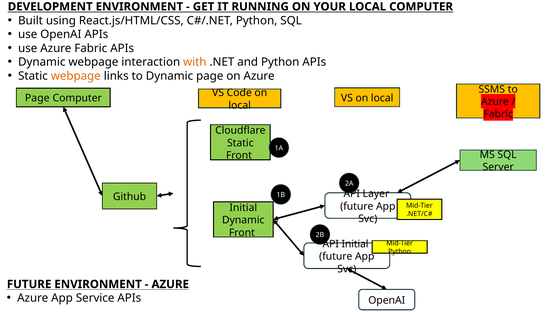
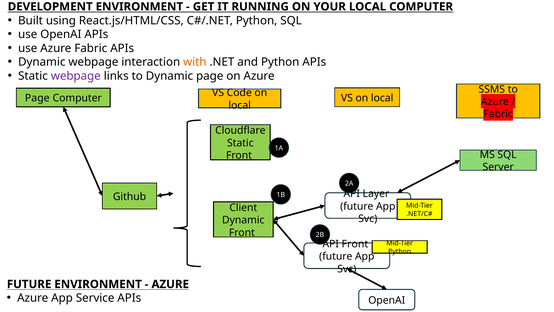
webpage colour: orange -> purple (76, 76)
Initial: Initial -> Client (243, 207)
Initial: Initial -> Front (355, 244)
